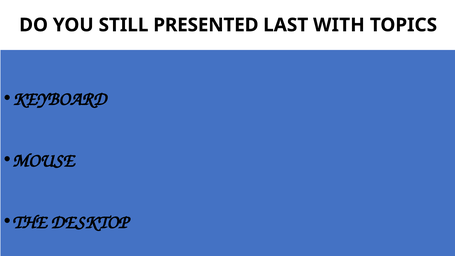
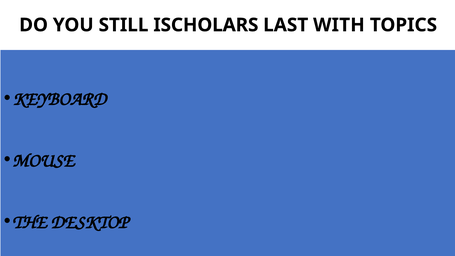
PRESENTED: PRESENTED -> ISCHOLARS (206, 25)
